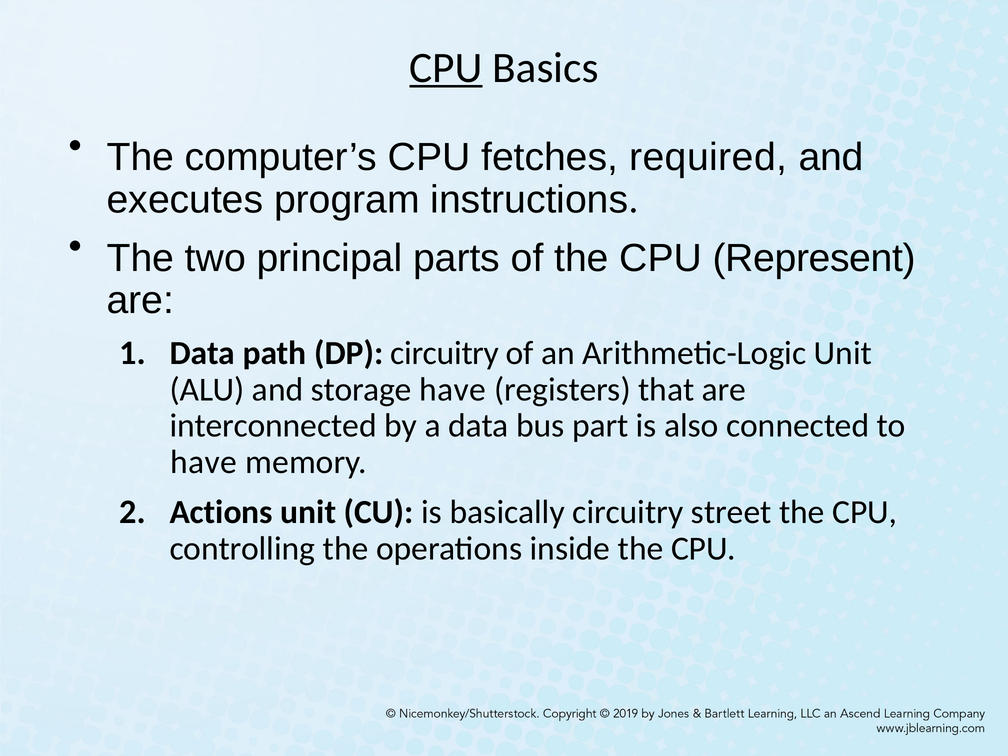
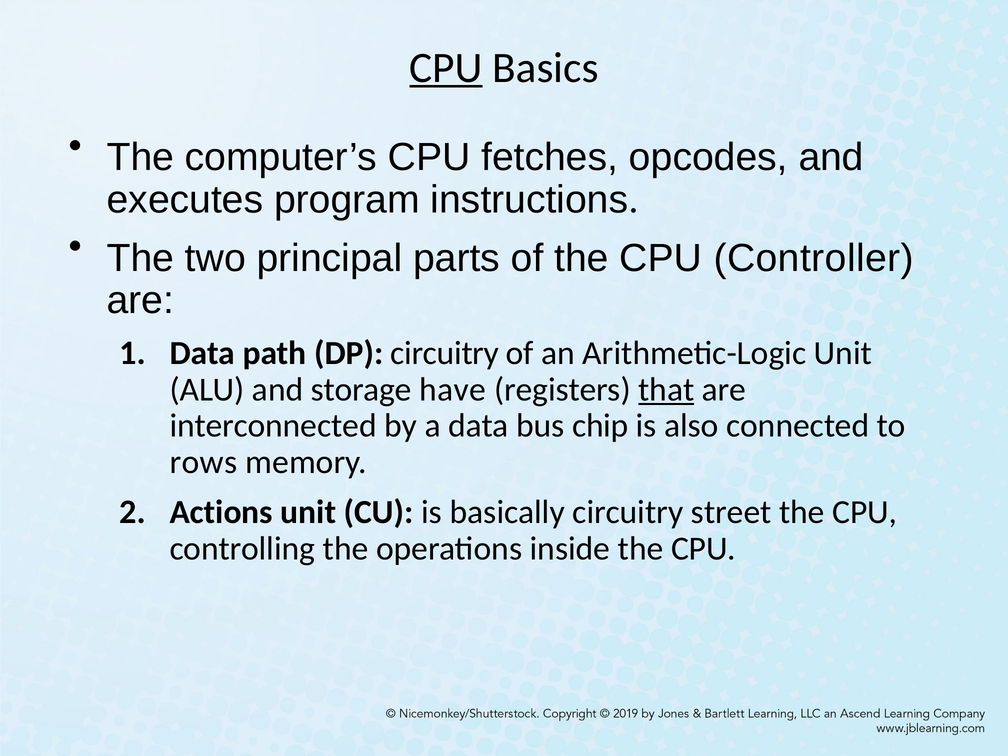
required: required -> opcodes (708, 157)
Represent: Represent -> Controller (814, 258)
that underline: none -> present (666, 389)
part: part -> chip (600, 426)
have: have -> rows (204, 462)
